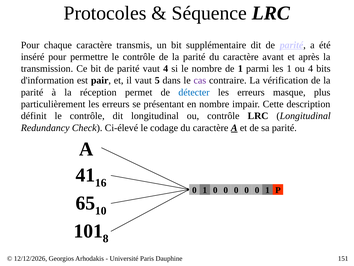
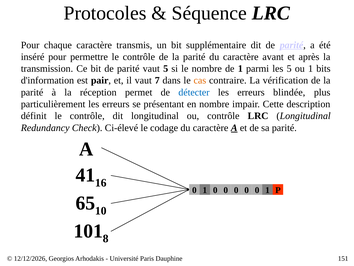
vaut 4: 4 -> 5 (166, 69)
les 1: 1 -> 5 (289, 69)
ou 4: 4 -> 1 (311, 69)
5: 5 -> 7 (157, 80)
cas colour: purple -> orange (200, 80)
masque: masque -> blindée (289, 92)
